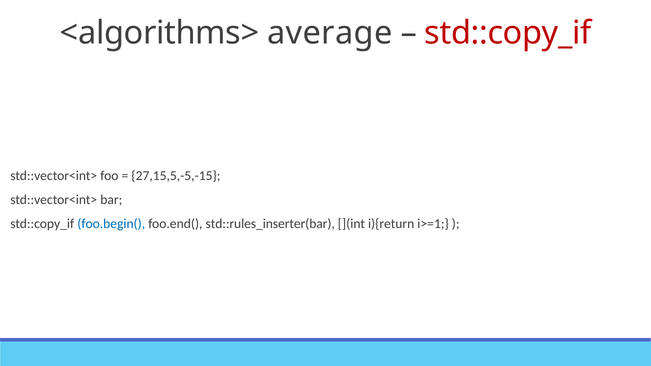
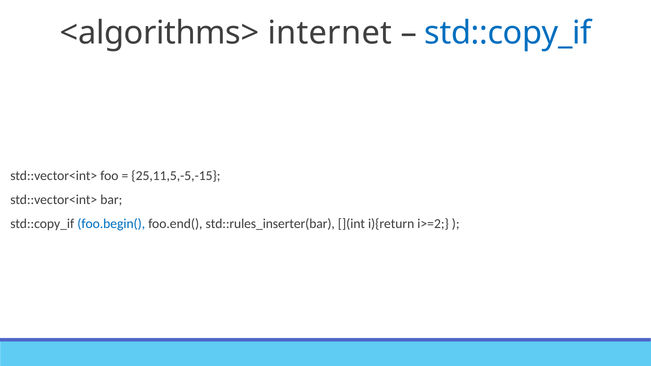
average: average -> internet (330, 33)
std::copy_if colour: red -> blue (508, 33)
27,15,5,-5,-15: 27,15,5,-5,-15 -> 25,11,5,-5,-15 (176, 176)
i>=1: i>=1 -> i>=2 (433, 224)
